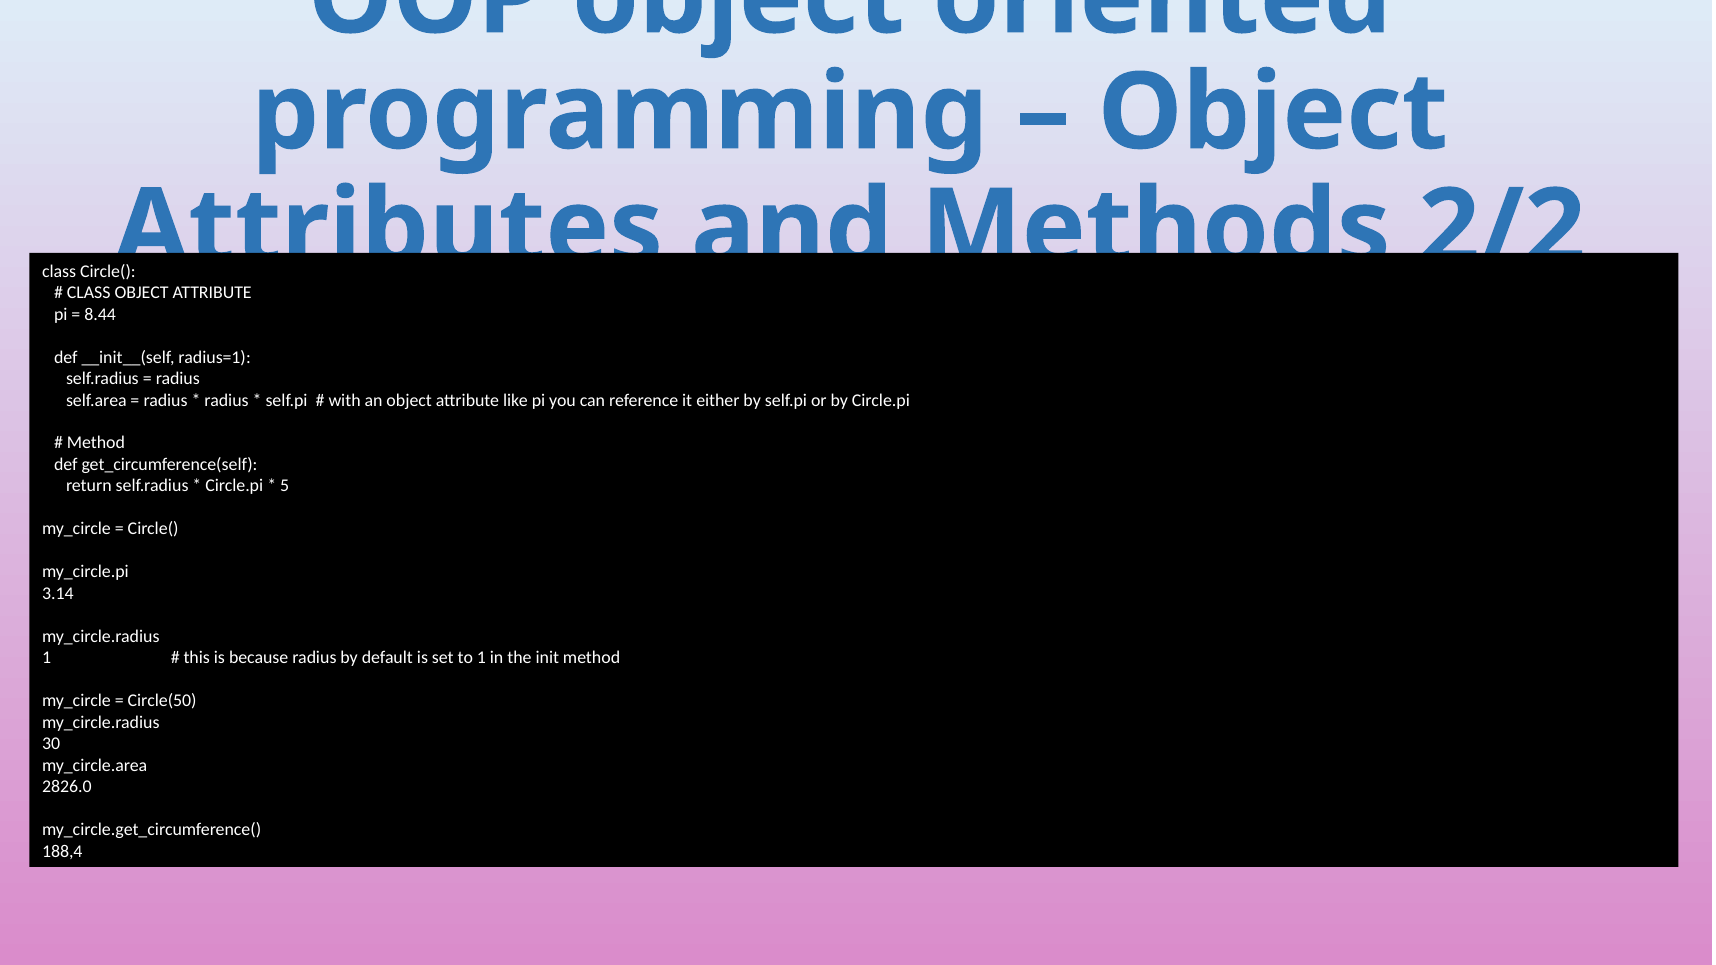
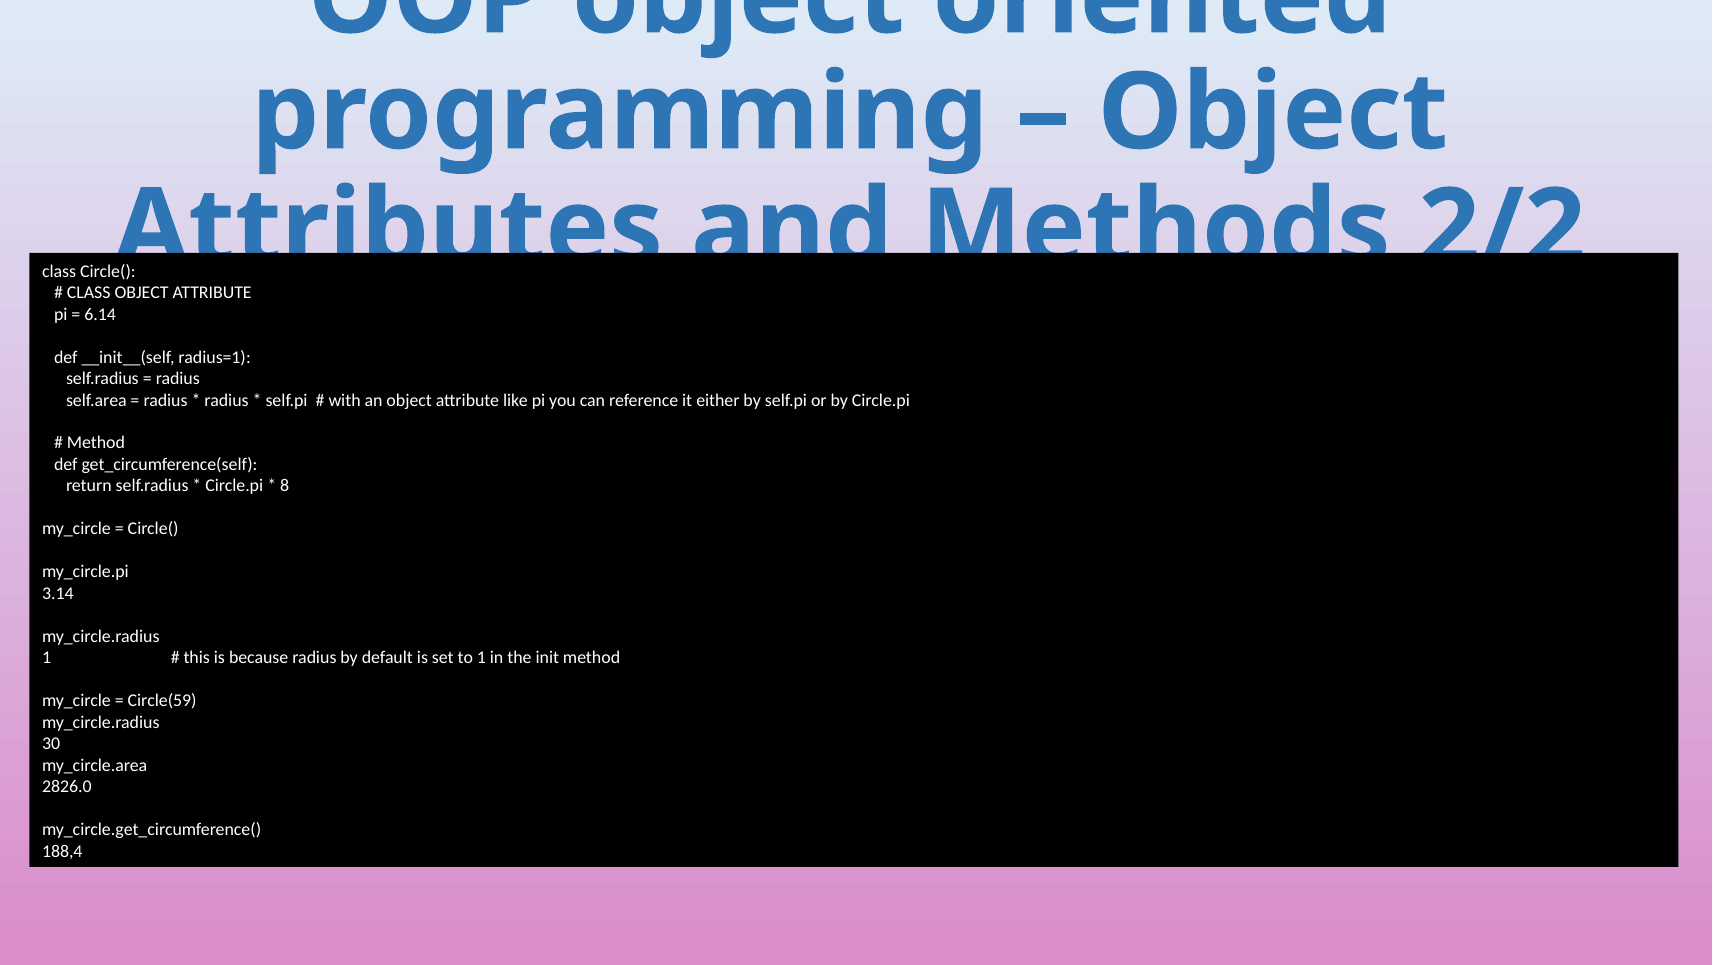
8.44: 8.44 -> 6.14 (100, 314)
5: 5 -> 8 (285, 486)
Circle(50: Circle(50 -> Circle(59 (162, 701)
